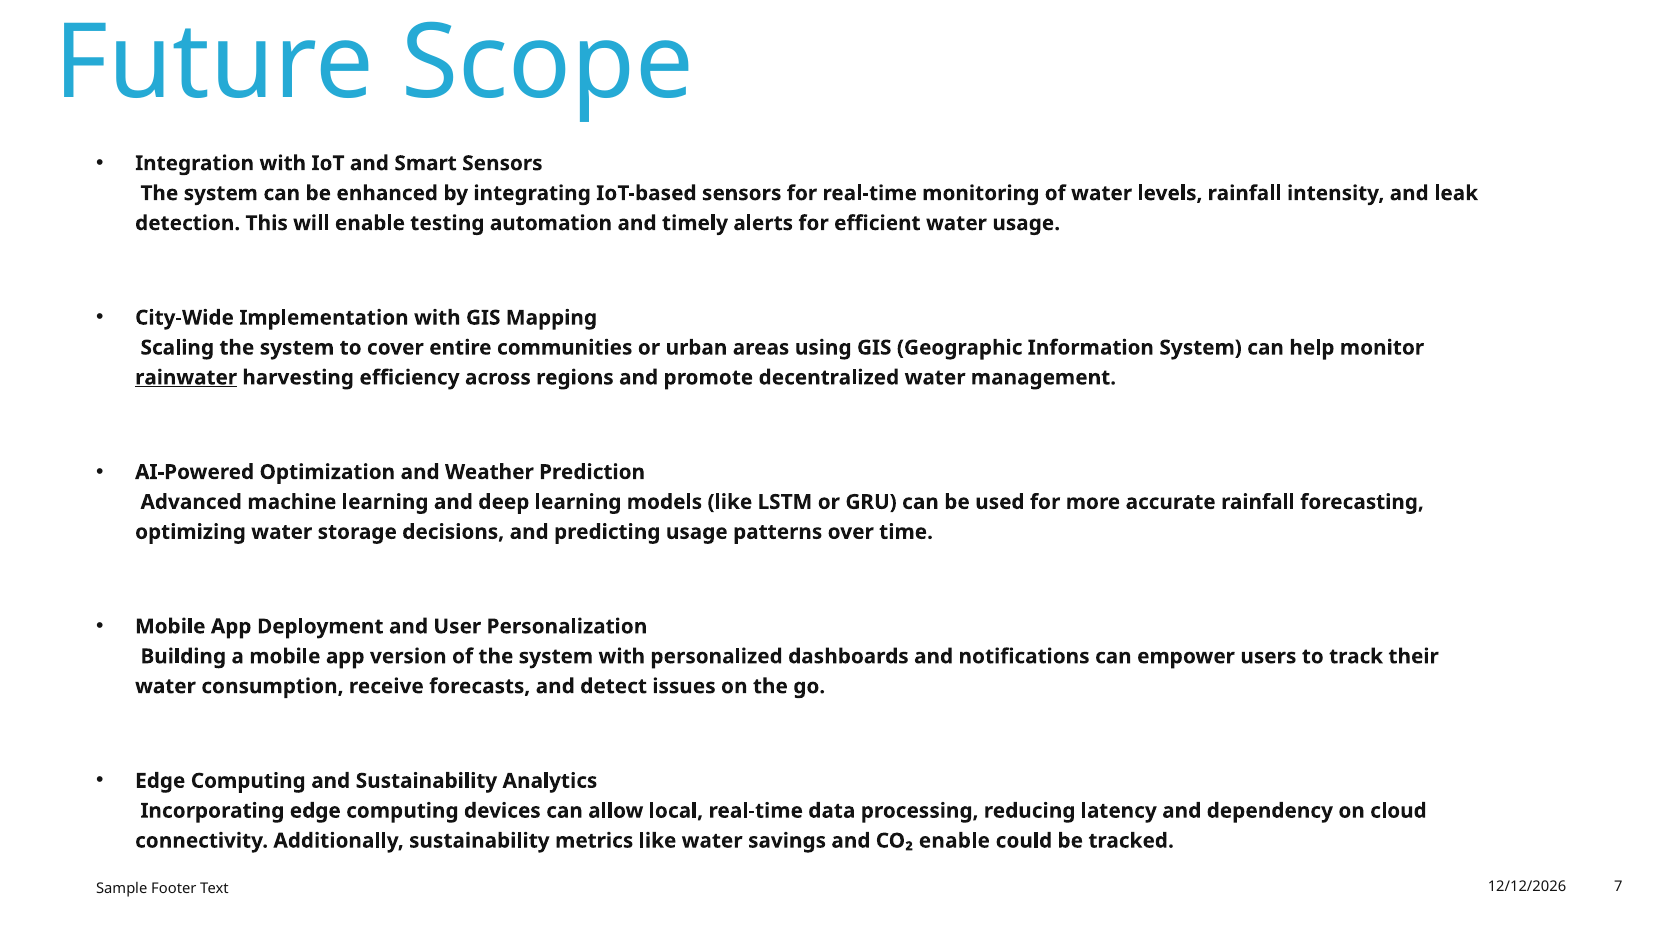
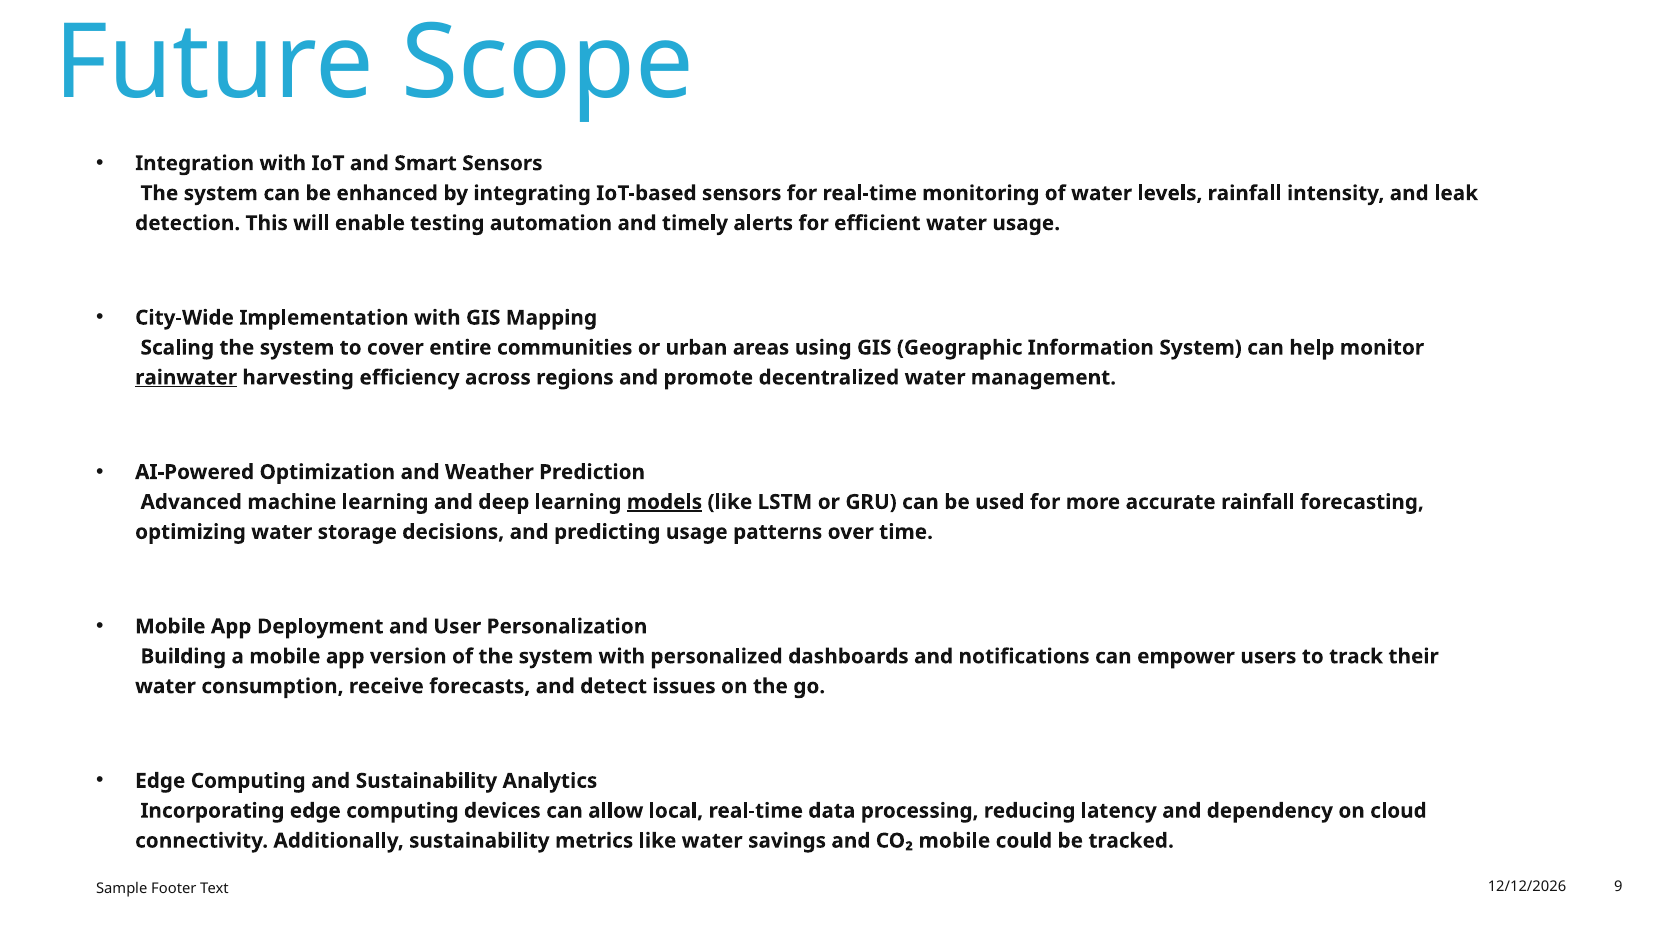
models underline: none -> present (664, 502)
CO₂ enable: enable -> mobile (954, 841)
7: 7 -> 9 (1618, 887)
